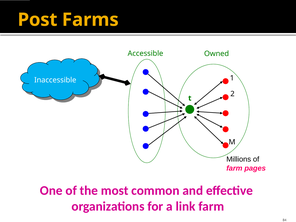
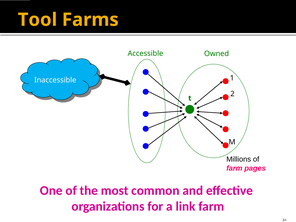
Post: Post -> Tool (37, 20)
